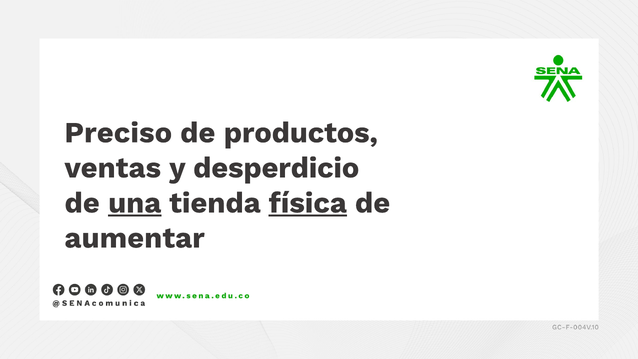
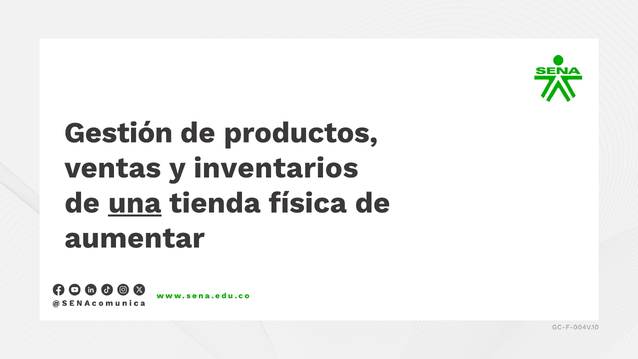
Preciso: Preciso -> Gestión (118, 133)
desperdicio: desperdicio -> inventarios (276, 168)
física underline: present -> none (308, 203)
